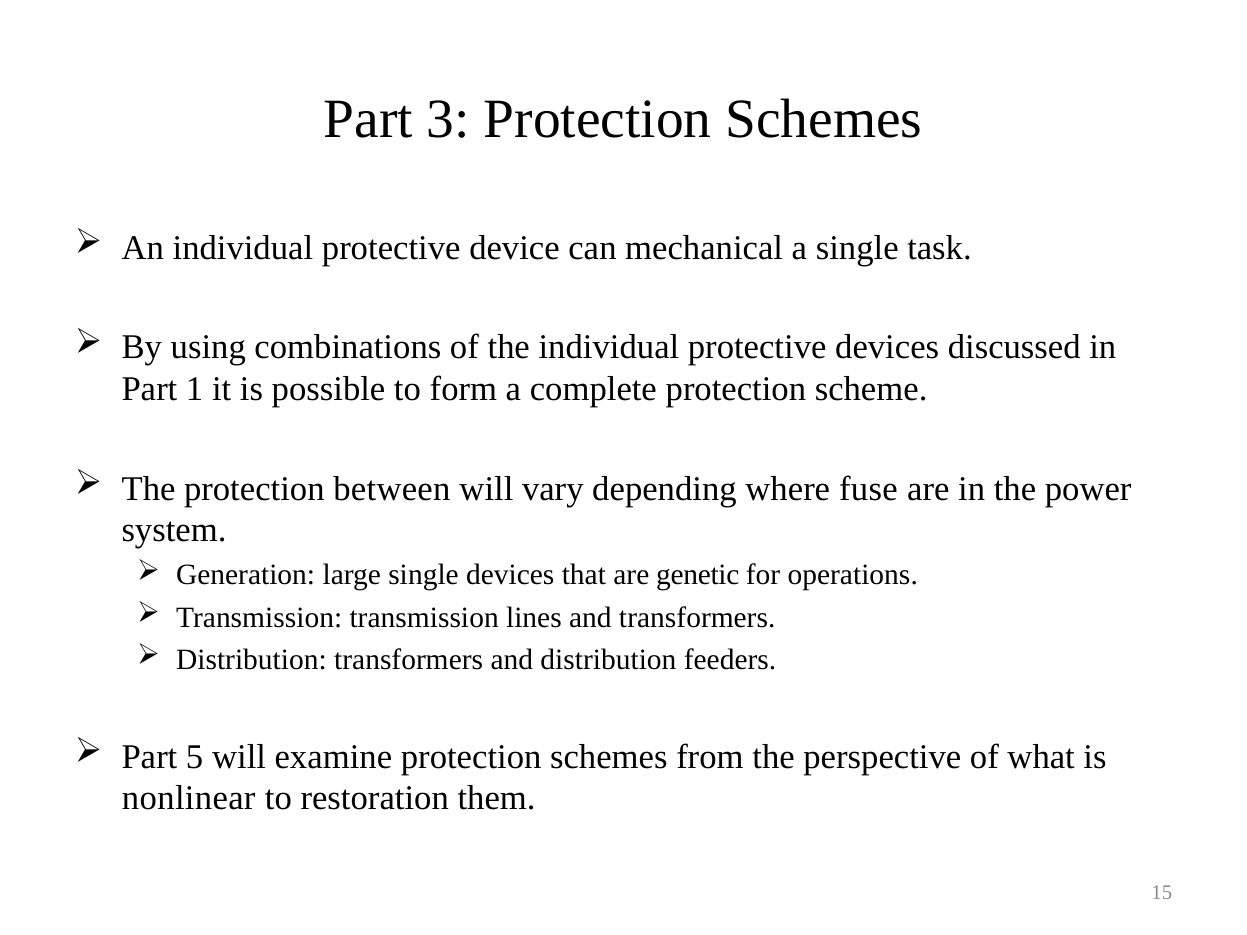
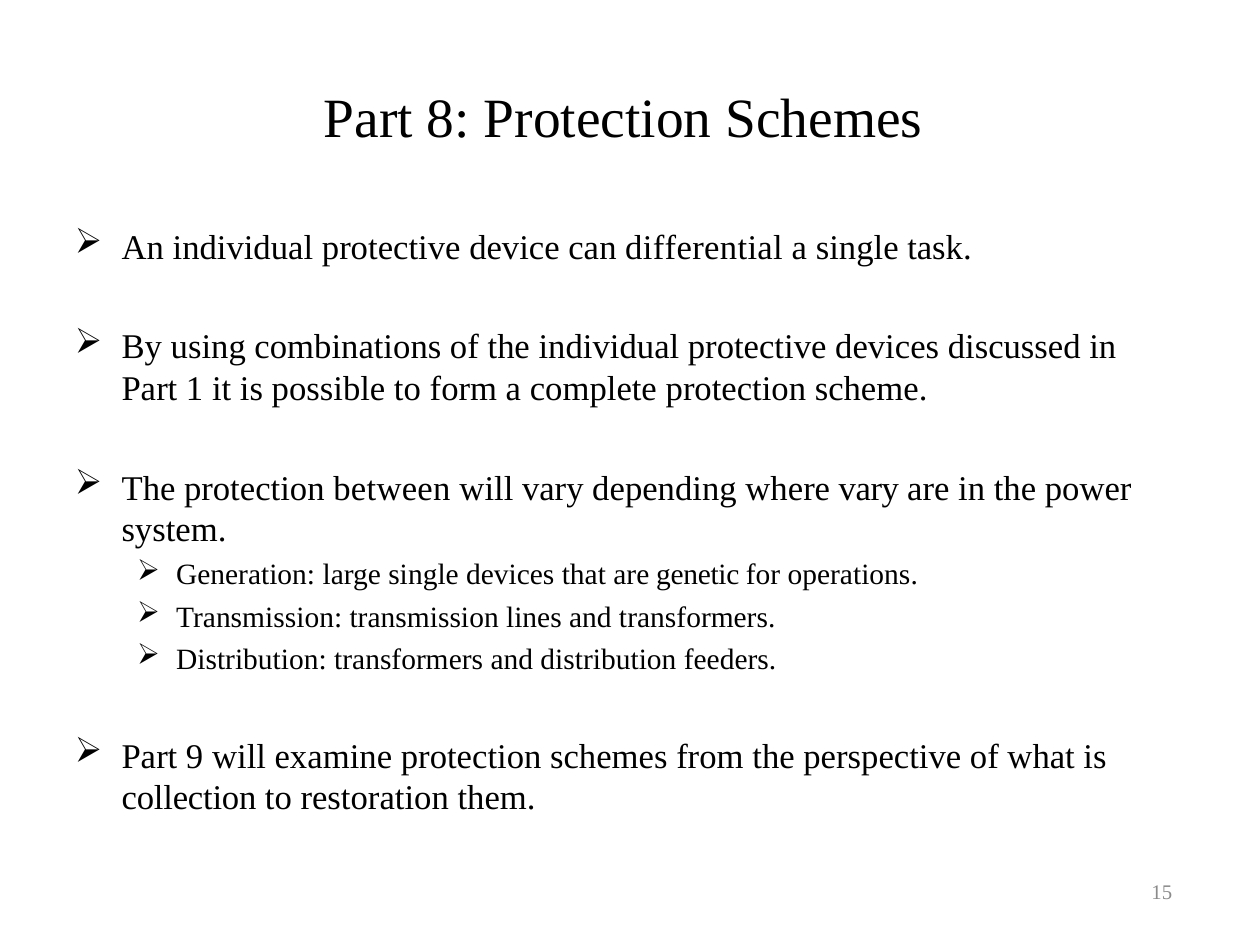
3: 3 -> 8 (448, 119)
mechanical: mechanical -> differential (704, 248)
where fuse: fuse -> vary (869, 489)
5: 5 -> 9 (195, 757)
nonlinear: nonlinear -> collection (189, 799)
